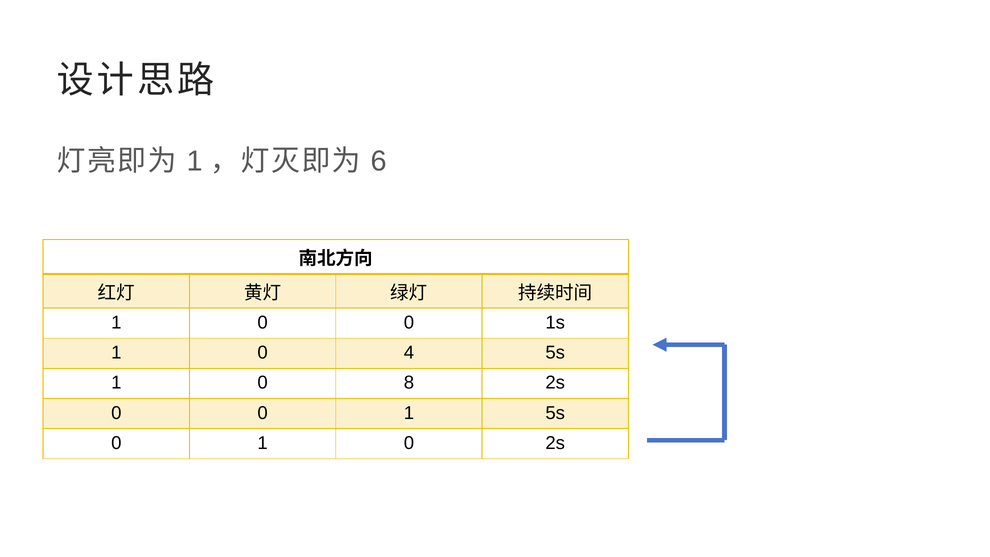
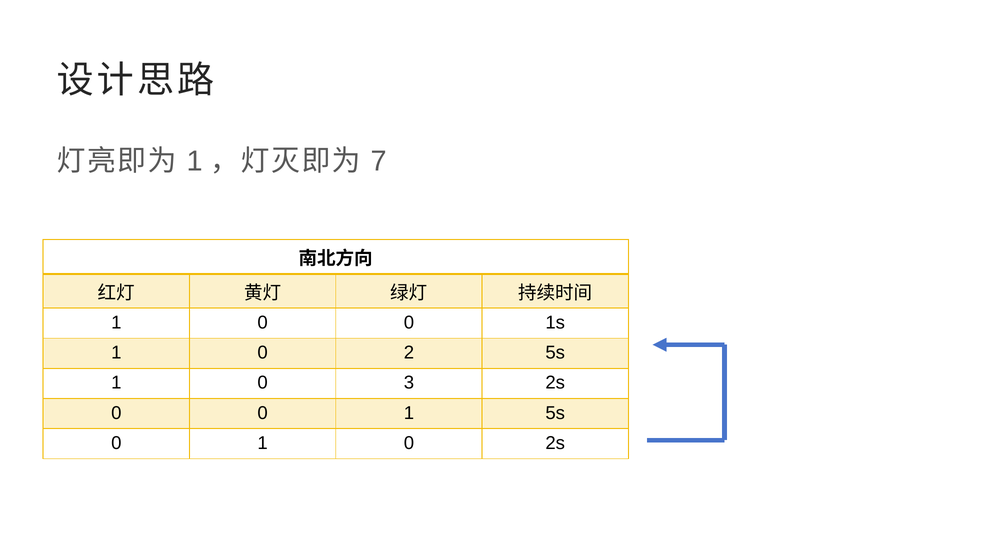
6: 6 -> 7 (379, 161)
4: 4 -> 2 (409, 353)
8: 8 -> 3 (409, 383)
